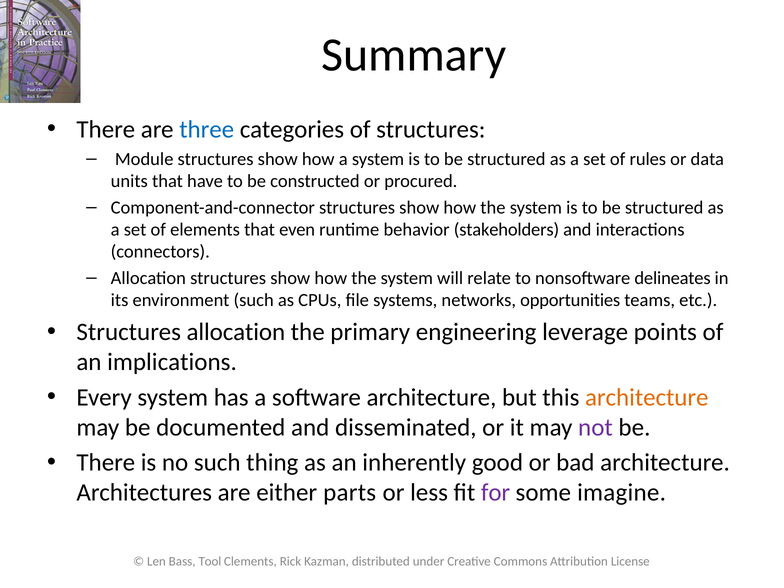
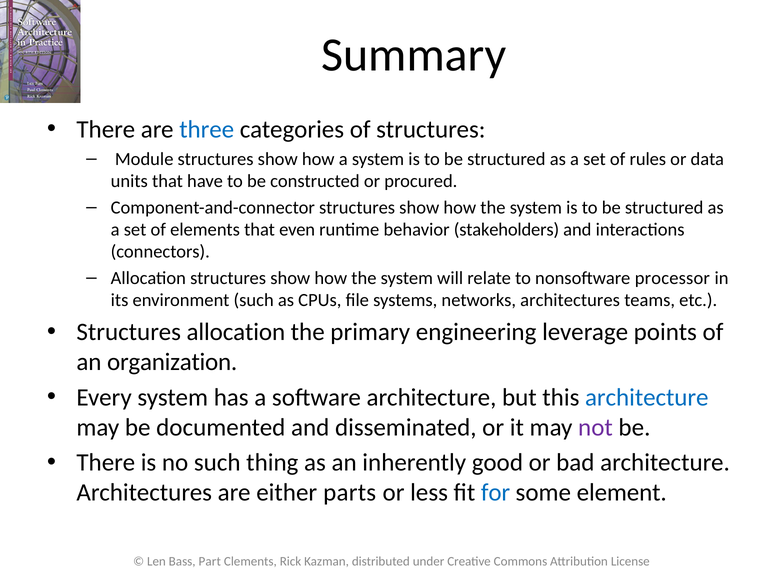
delineates: delineates -> processor (672, 278)
networks opportunities: opportunities -> architectures (570, 300)
implications: implications -> organization (172, 362)
architecture colour: orange -> blue (647, 397)
for colour: purple -> blue (496, 493)
imagine: imagine -> element (622, 493)
Tool: Tool -> Part (210, 561)
